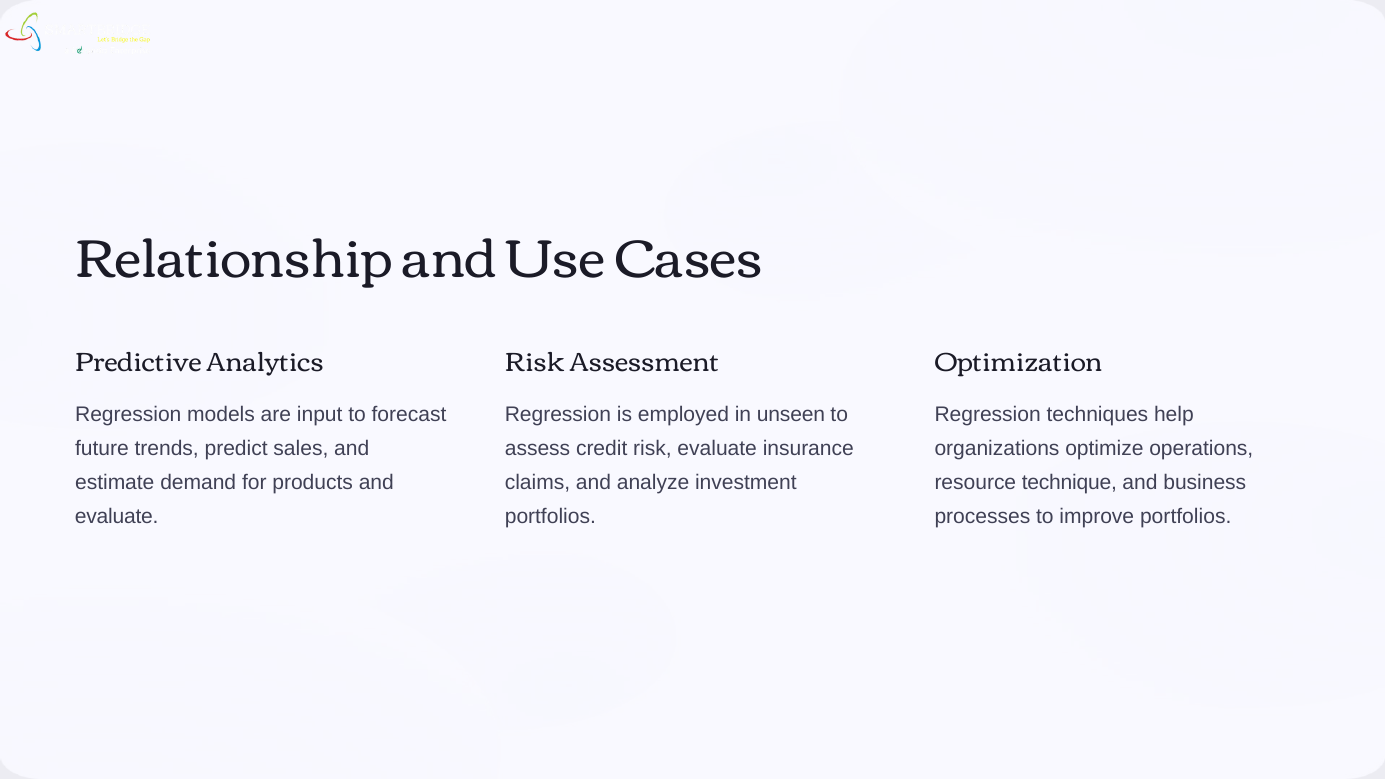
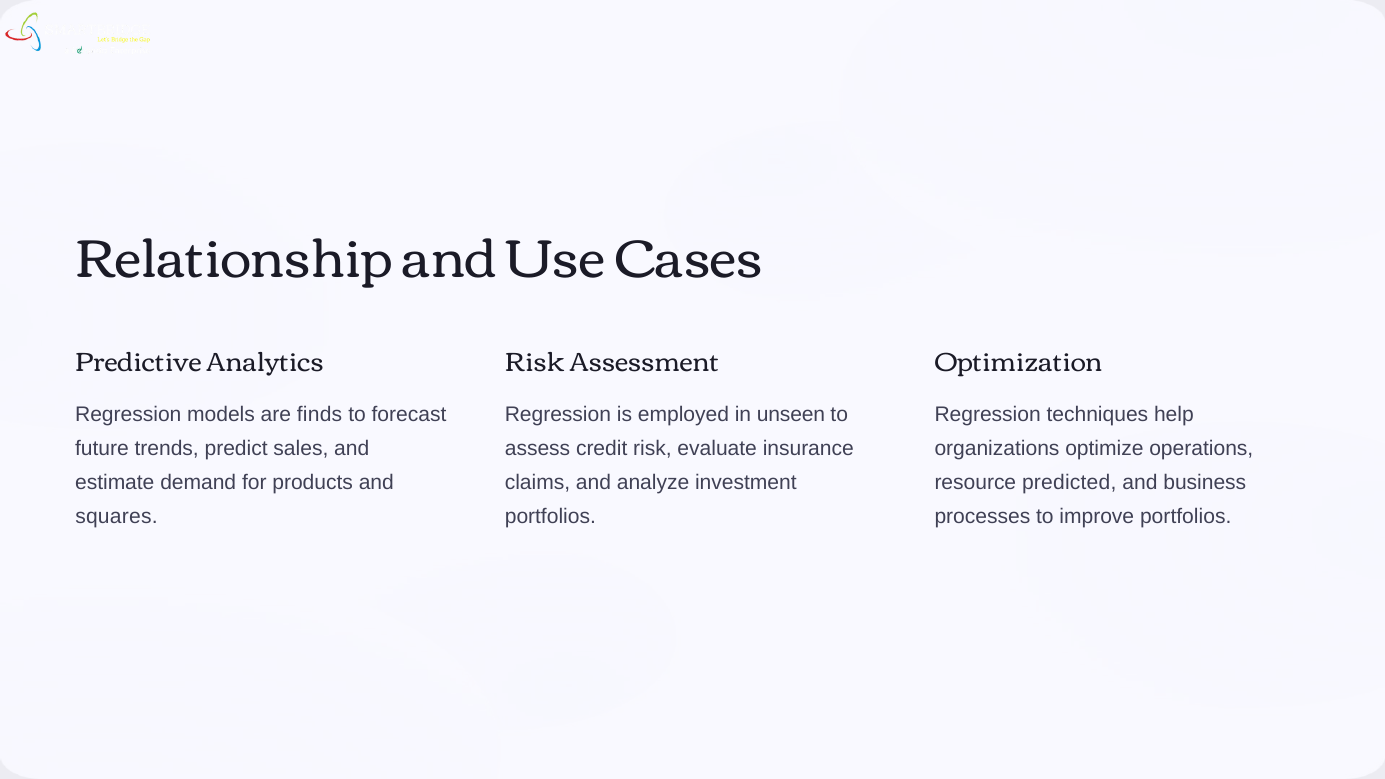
input: input -> finds (320, 414)
technique: technique -> predicted (1069, 483)
evaluate: evaluate -> squares (116, 517)
